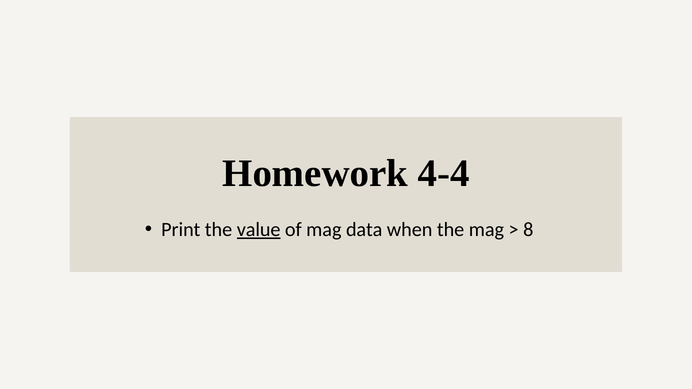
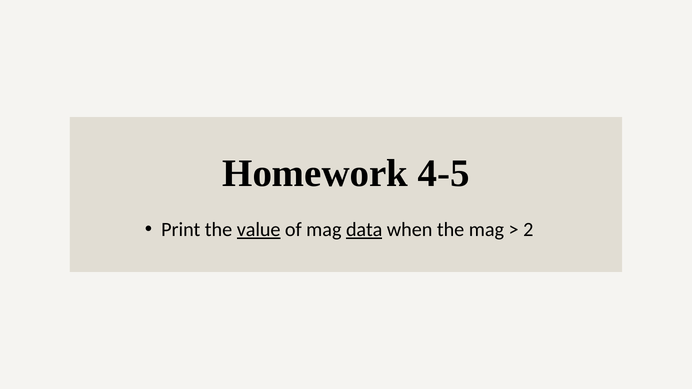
4-4: 4-4 -> 4-5 (444, 173)
data underline: none -> present (364, 230)
8: 8 -> 2 (528, 230)
